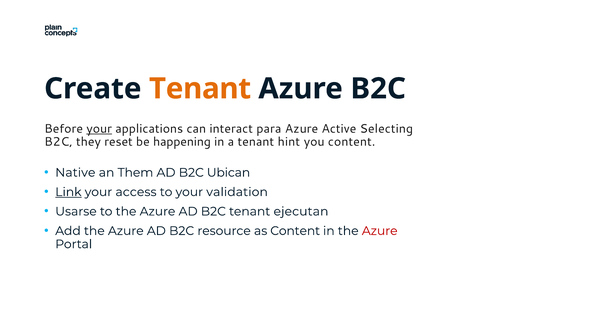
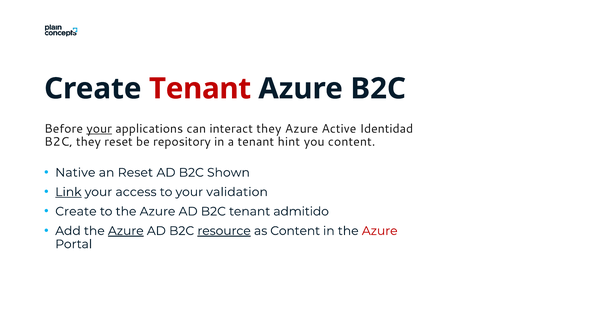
Tenant colour: orange -> red (200, 89)
interact para: para -> they (269, 129)
Selecting: Selecting -> Identidad (386, 129)
happening: happening -> repository (182, 142)
an Them: Them -> Reset (135, 173)
Ubican: Ubican -> Shown (228, 173)
Usarse: Usarse -> Create (76, 212)
ejecutan: ejecutan -> admitido (301, 212)
Azure underline: none -> present (126, 231)
resource underline: none -> present (224, 231)
